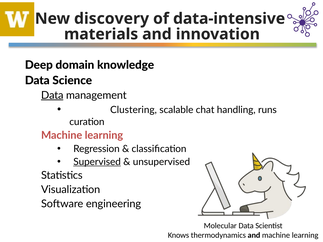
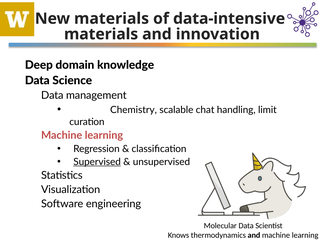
New discovery: discovery -> materials (112, 19)
Data underline: present -> none (52, 95)
Clustering: Clustering -> Chemistry (134, 110)
runs: runs -> limit (267, 110)
